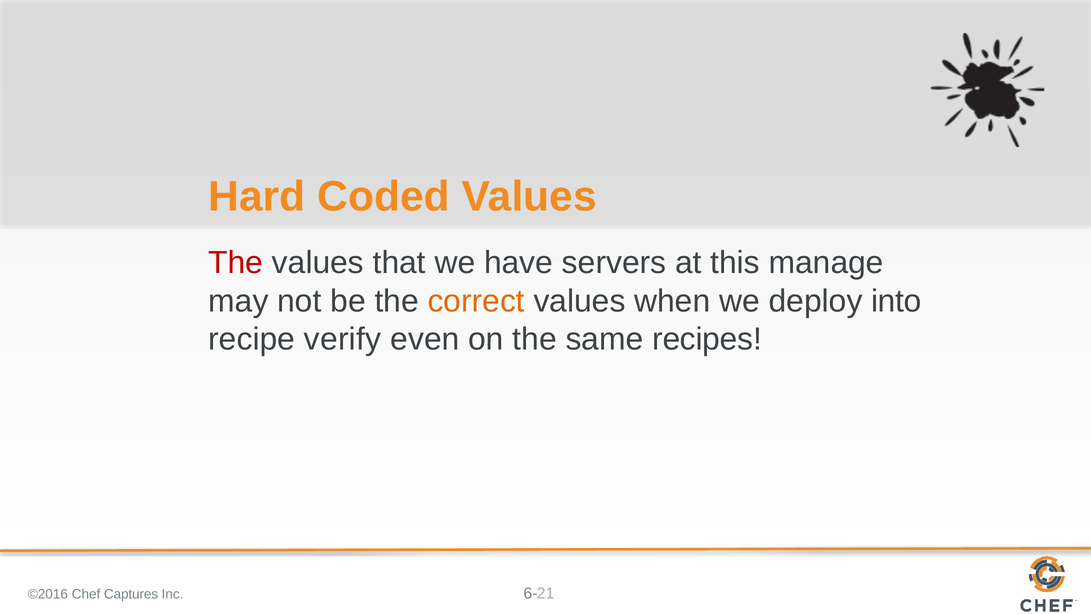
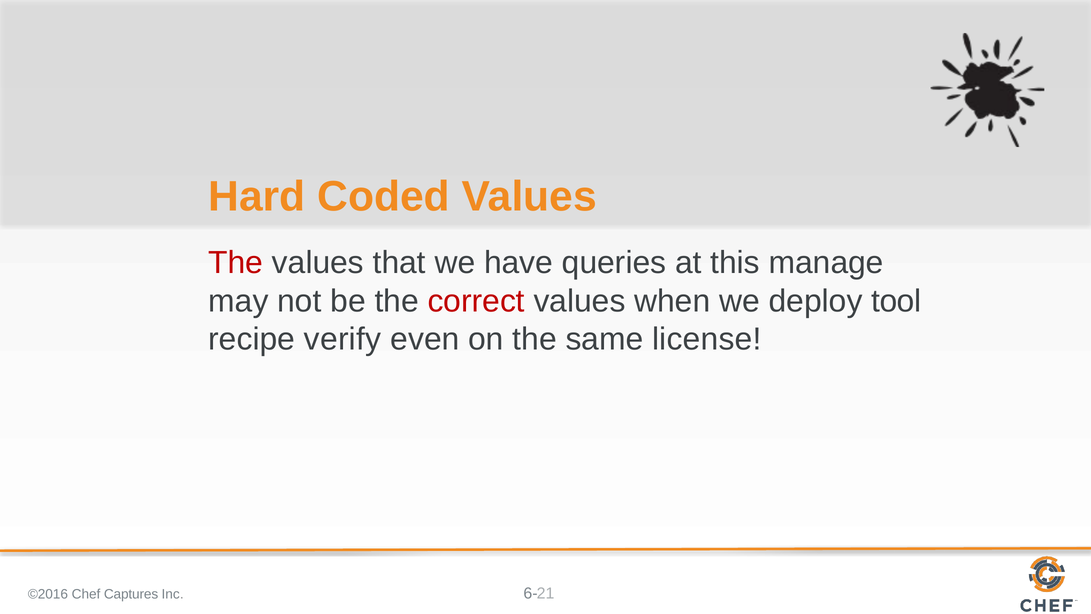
servers: servers -> queries (614, 263)
correct colour: orange -> red (476, 301)
into: into -> tool (896, 301)
recipes: recipes -> license (707, 339)
